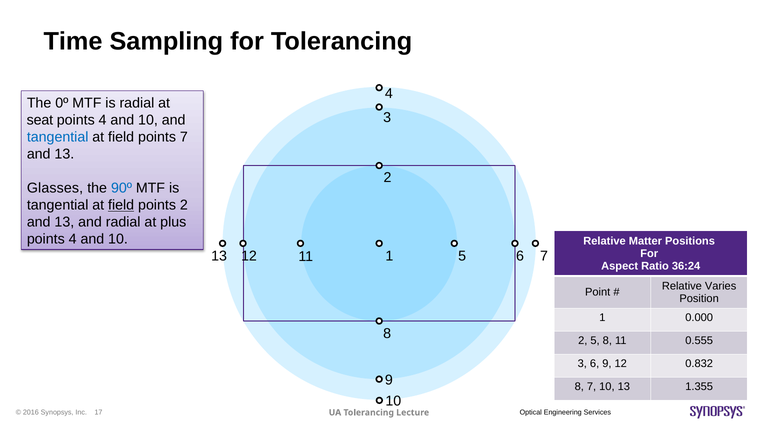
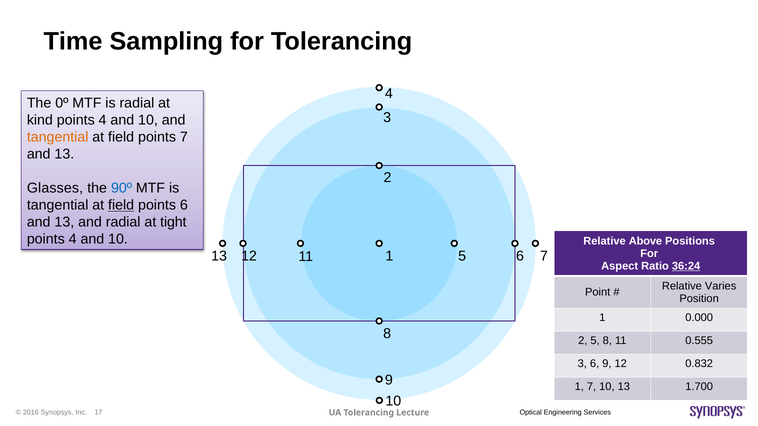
seat: seat -> kind (40, 120)
tangential colour: blue -> orange (58, 137)
points 2: 2 -> 6 (184, 205)
plus: plus -> tight (173, 222)
Matter: Matter -> Above (645, 241)
36:24 underline: none -> present (686, 266)
8: 8 -> 1 (579, 387)
1.355: 1.355 -> 1.700 (699, 387)
